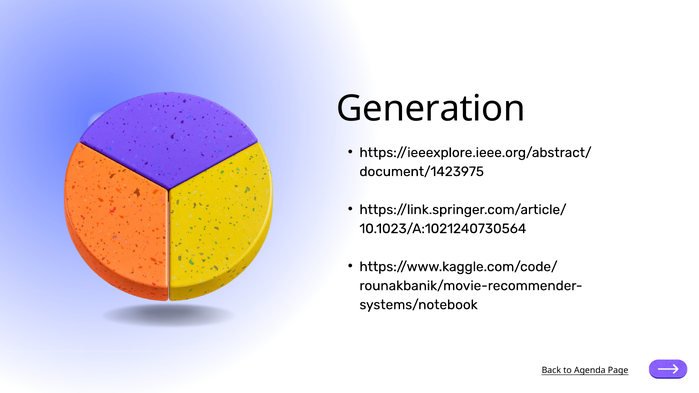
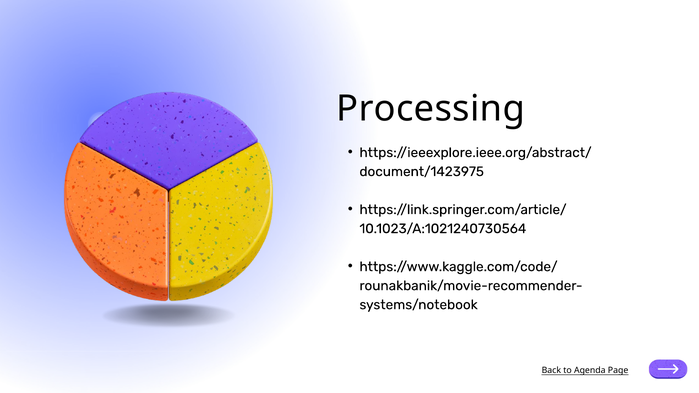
Generation: Generation -> Processing (431, 109)
